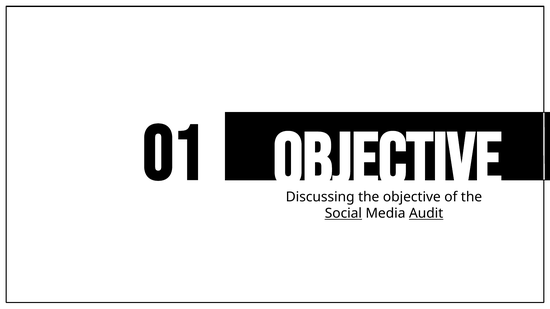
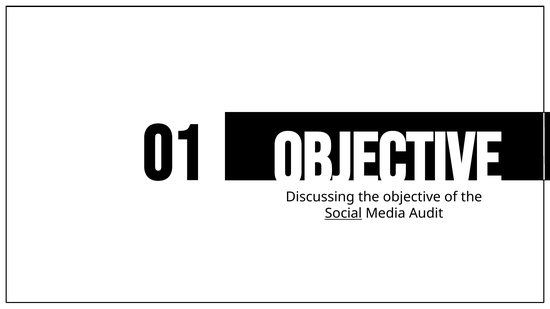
Audit underline: present -> none (426, 214)
